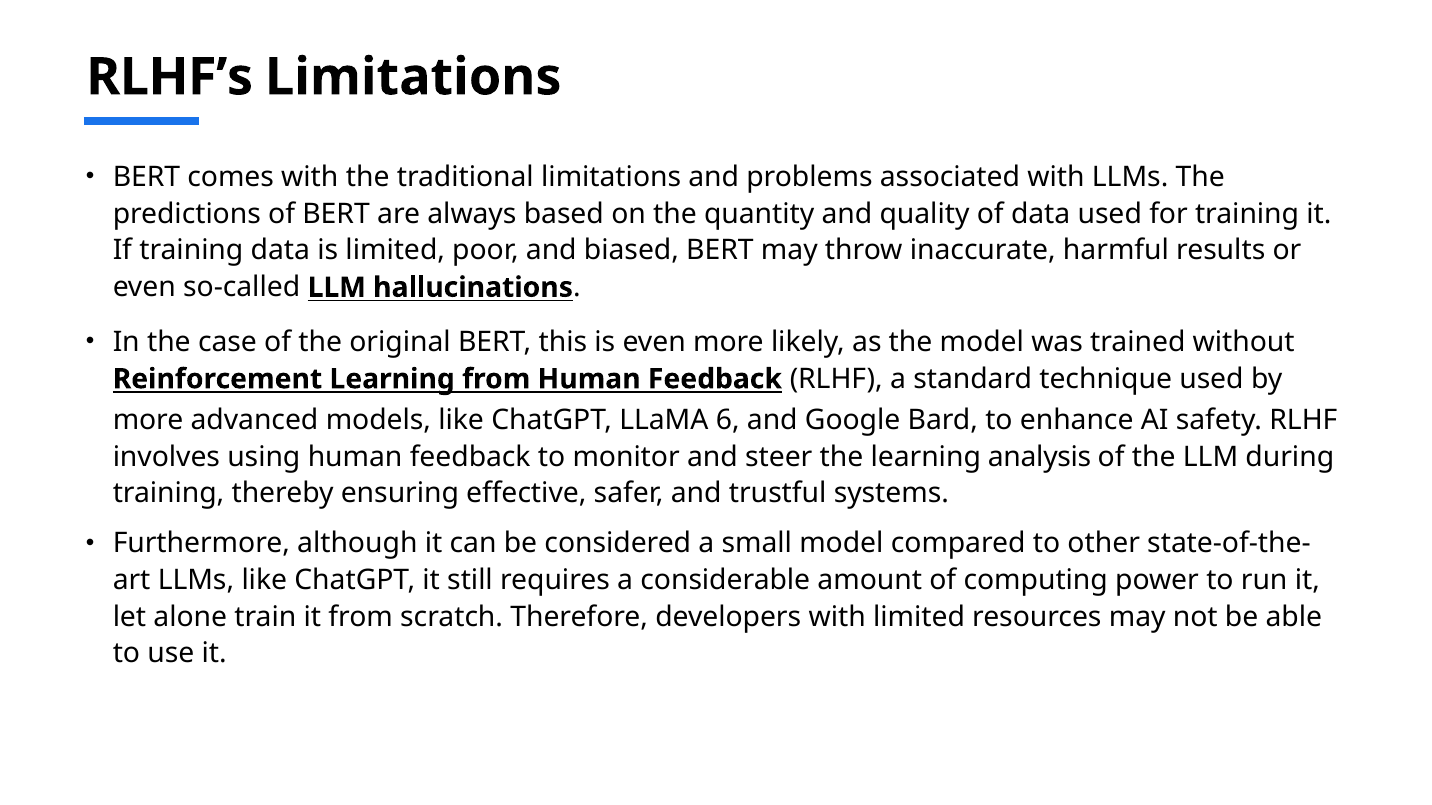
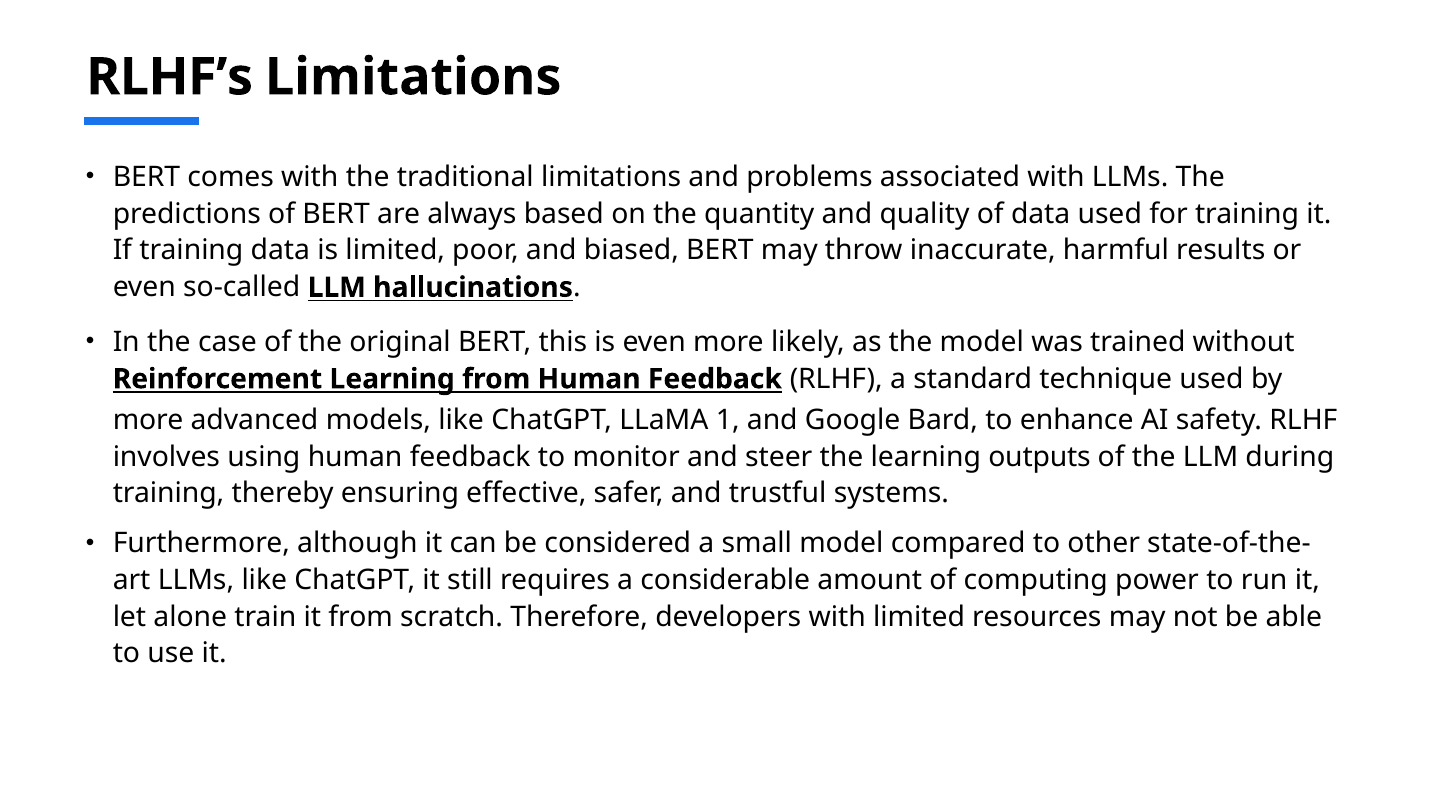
6: 6 -> 1 (728, 420)
analysis: analysis -> outputs (1040, 457)
